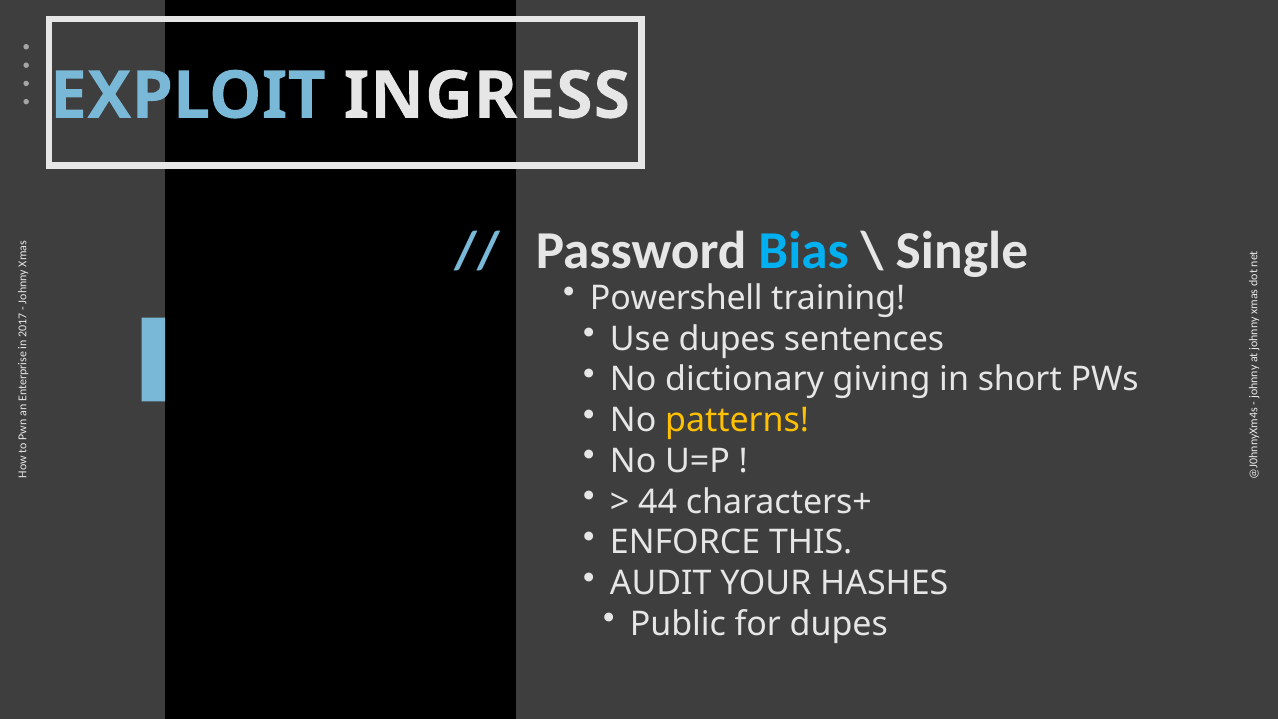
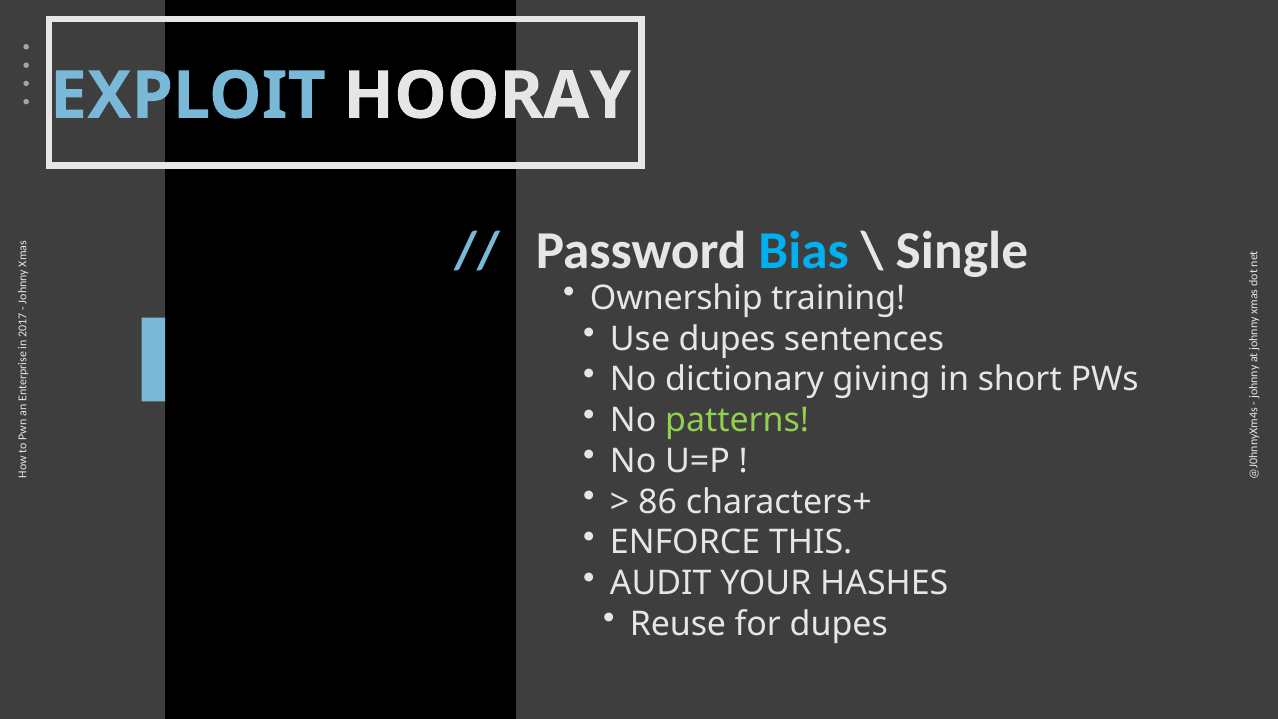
INGRESS: INGRESS -> HOORAY (487, 96)
Powershell: Powershell -> Ownership (676, 298)
patterns colour: yellow -> light green (737, 421)
44: 44 -> 86 (658, 502)
Public: Public -> Reuse (678, 624)
